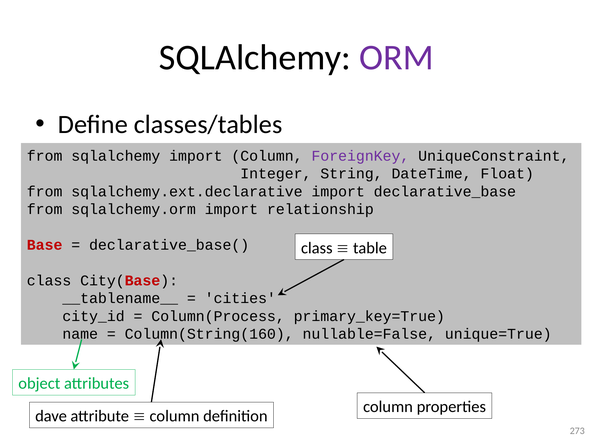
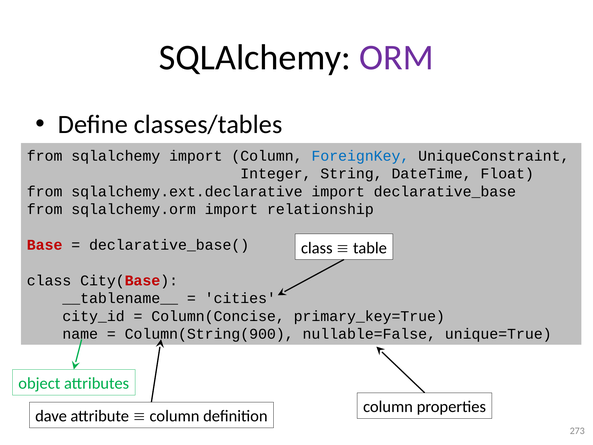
ForeignKey colour: purple -> blue (360, 156)
Column(Process: Column(Process -> Column(Concise (218, 316)
Column(String(160: Column(String(160 -> Column(String(900 (209, 334)
